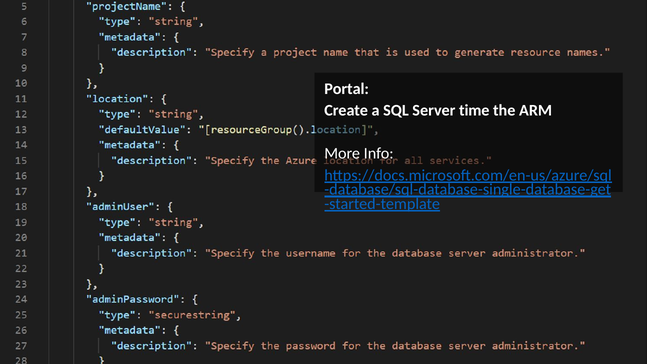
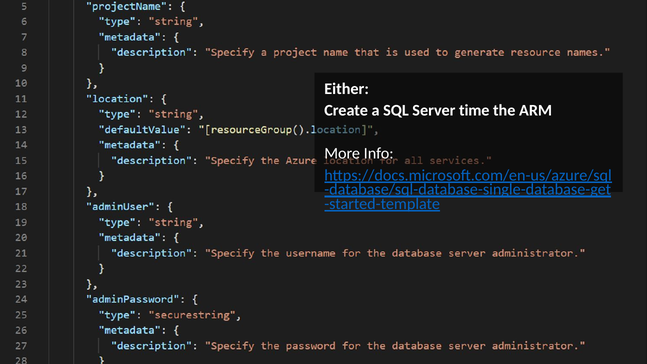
Portal: Portal -> Either (347, 89)
